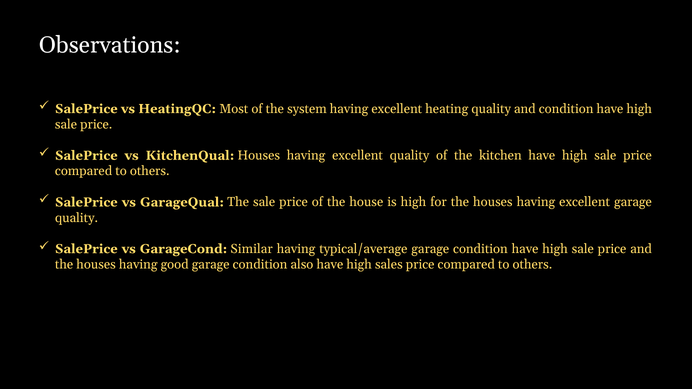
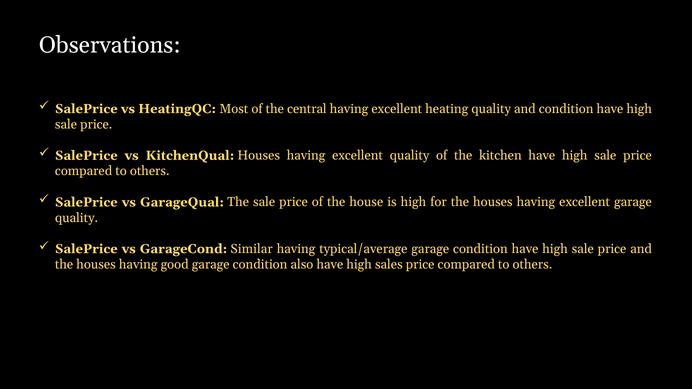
system: system -> central (307, 109)
